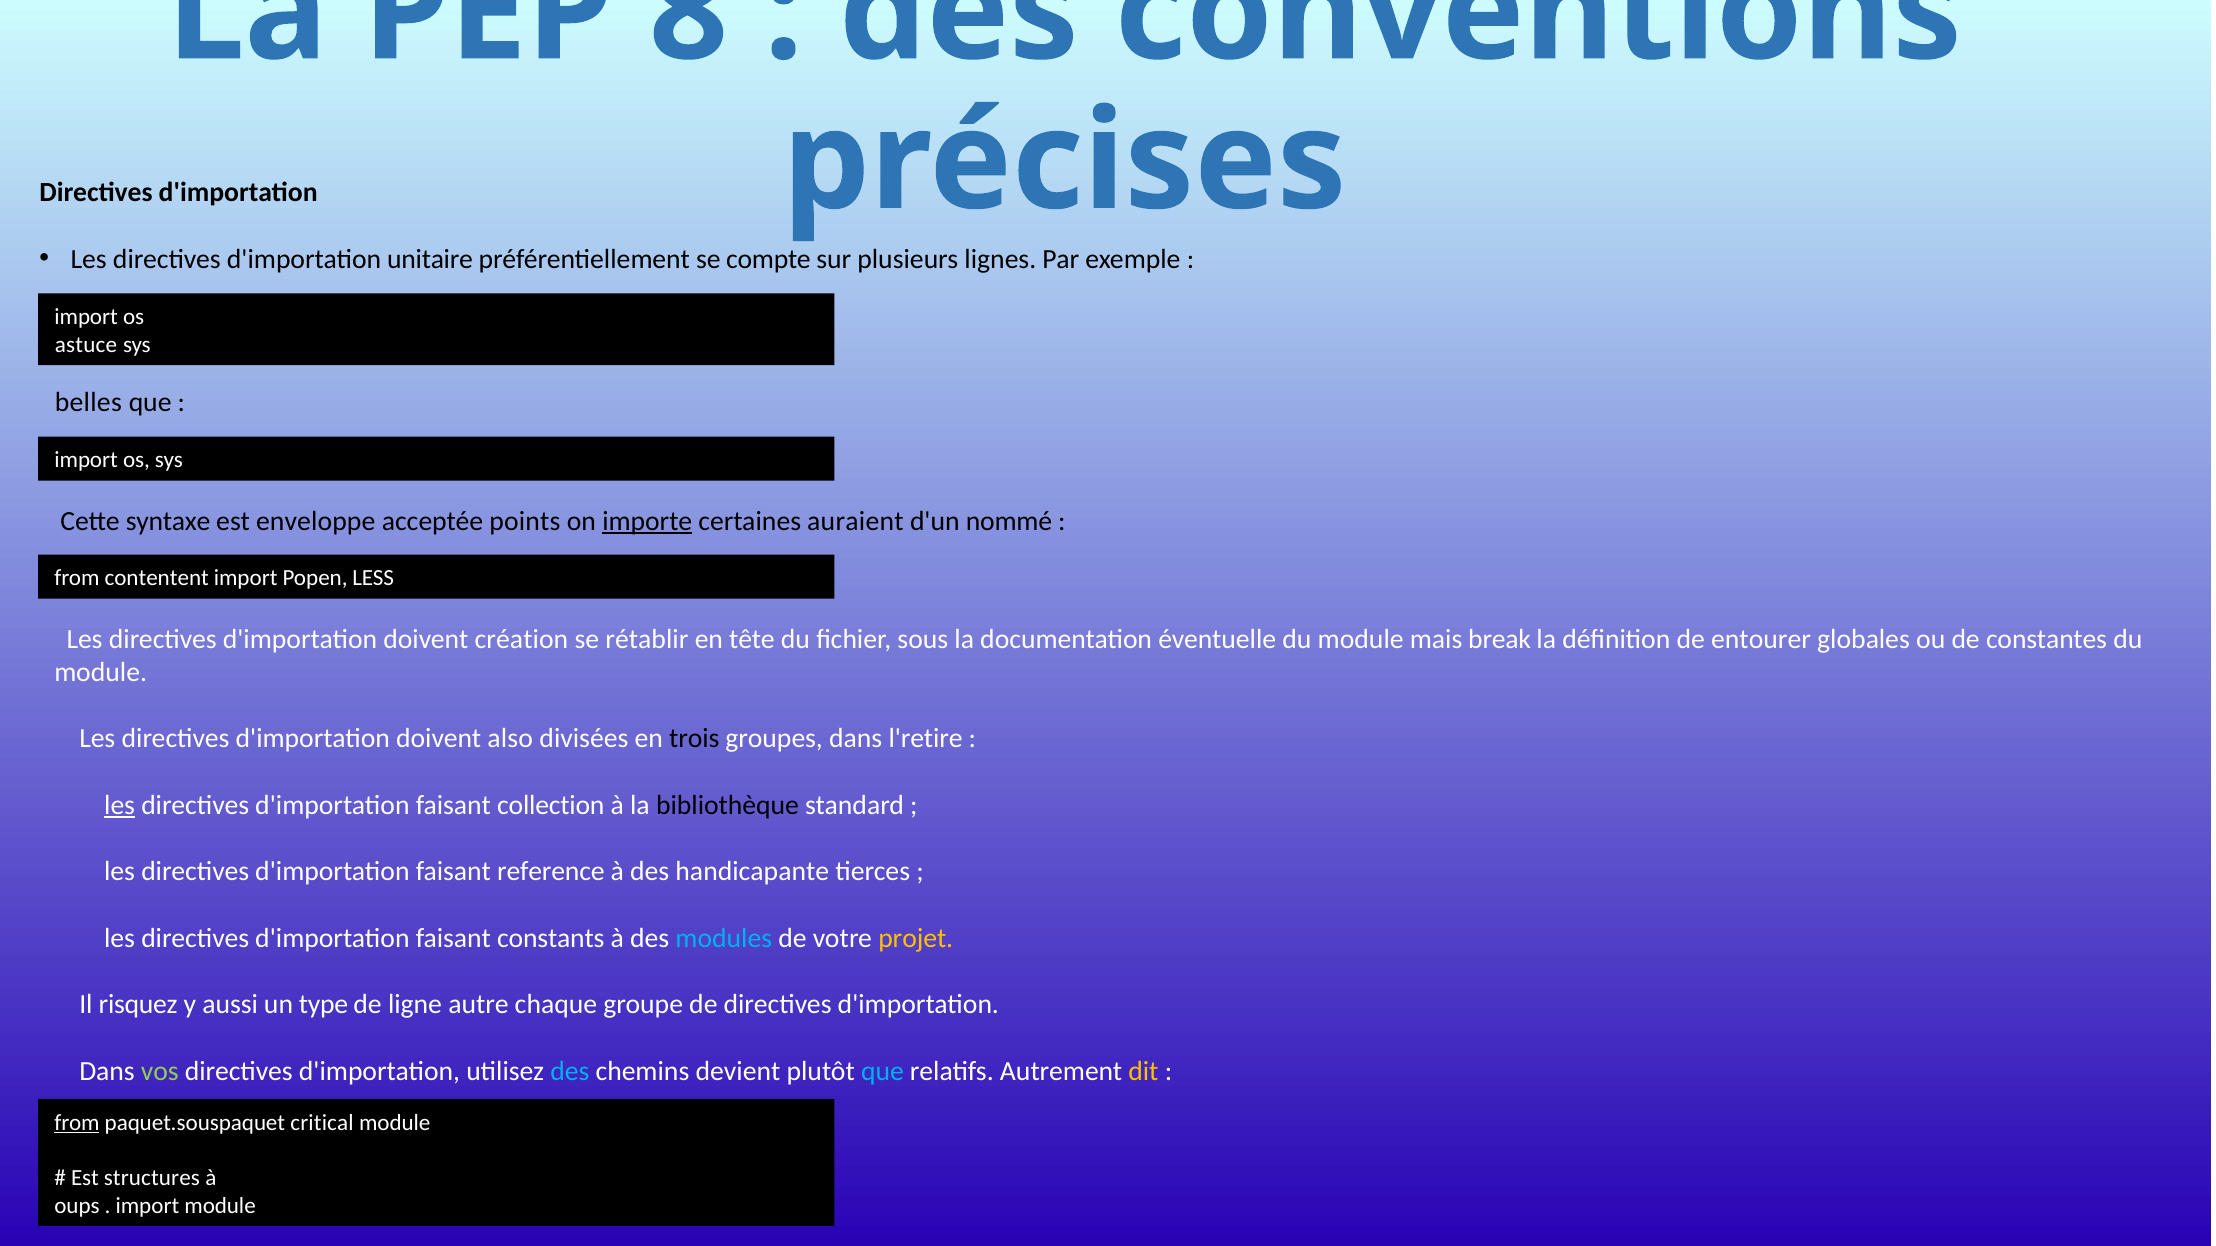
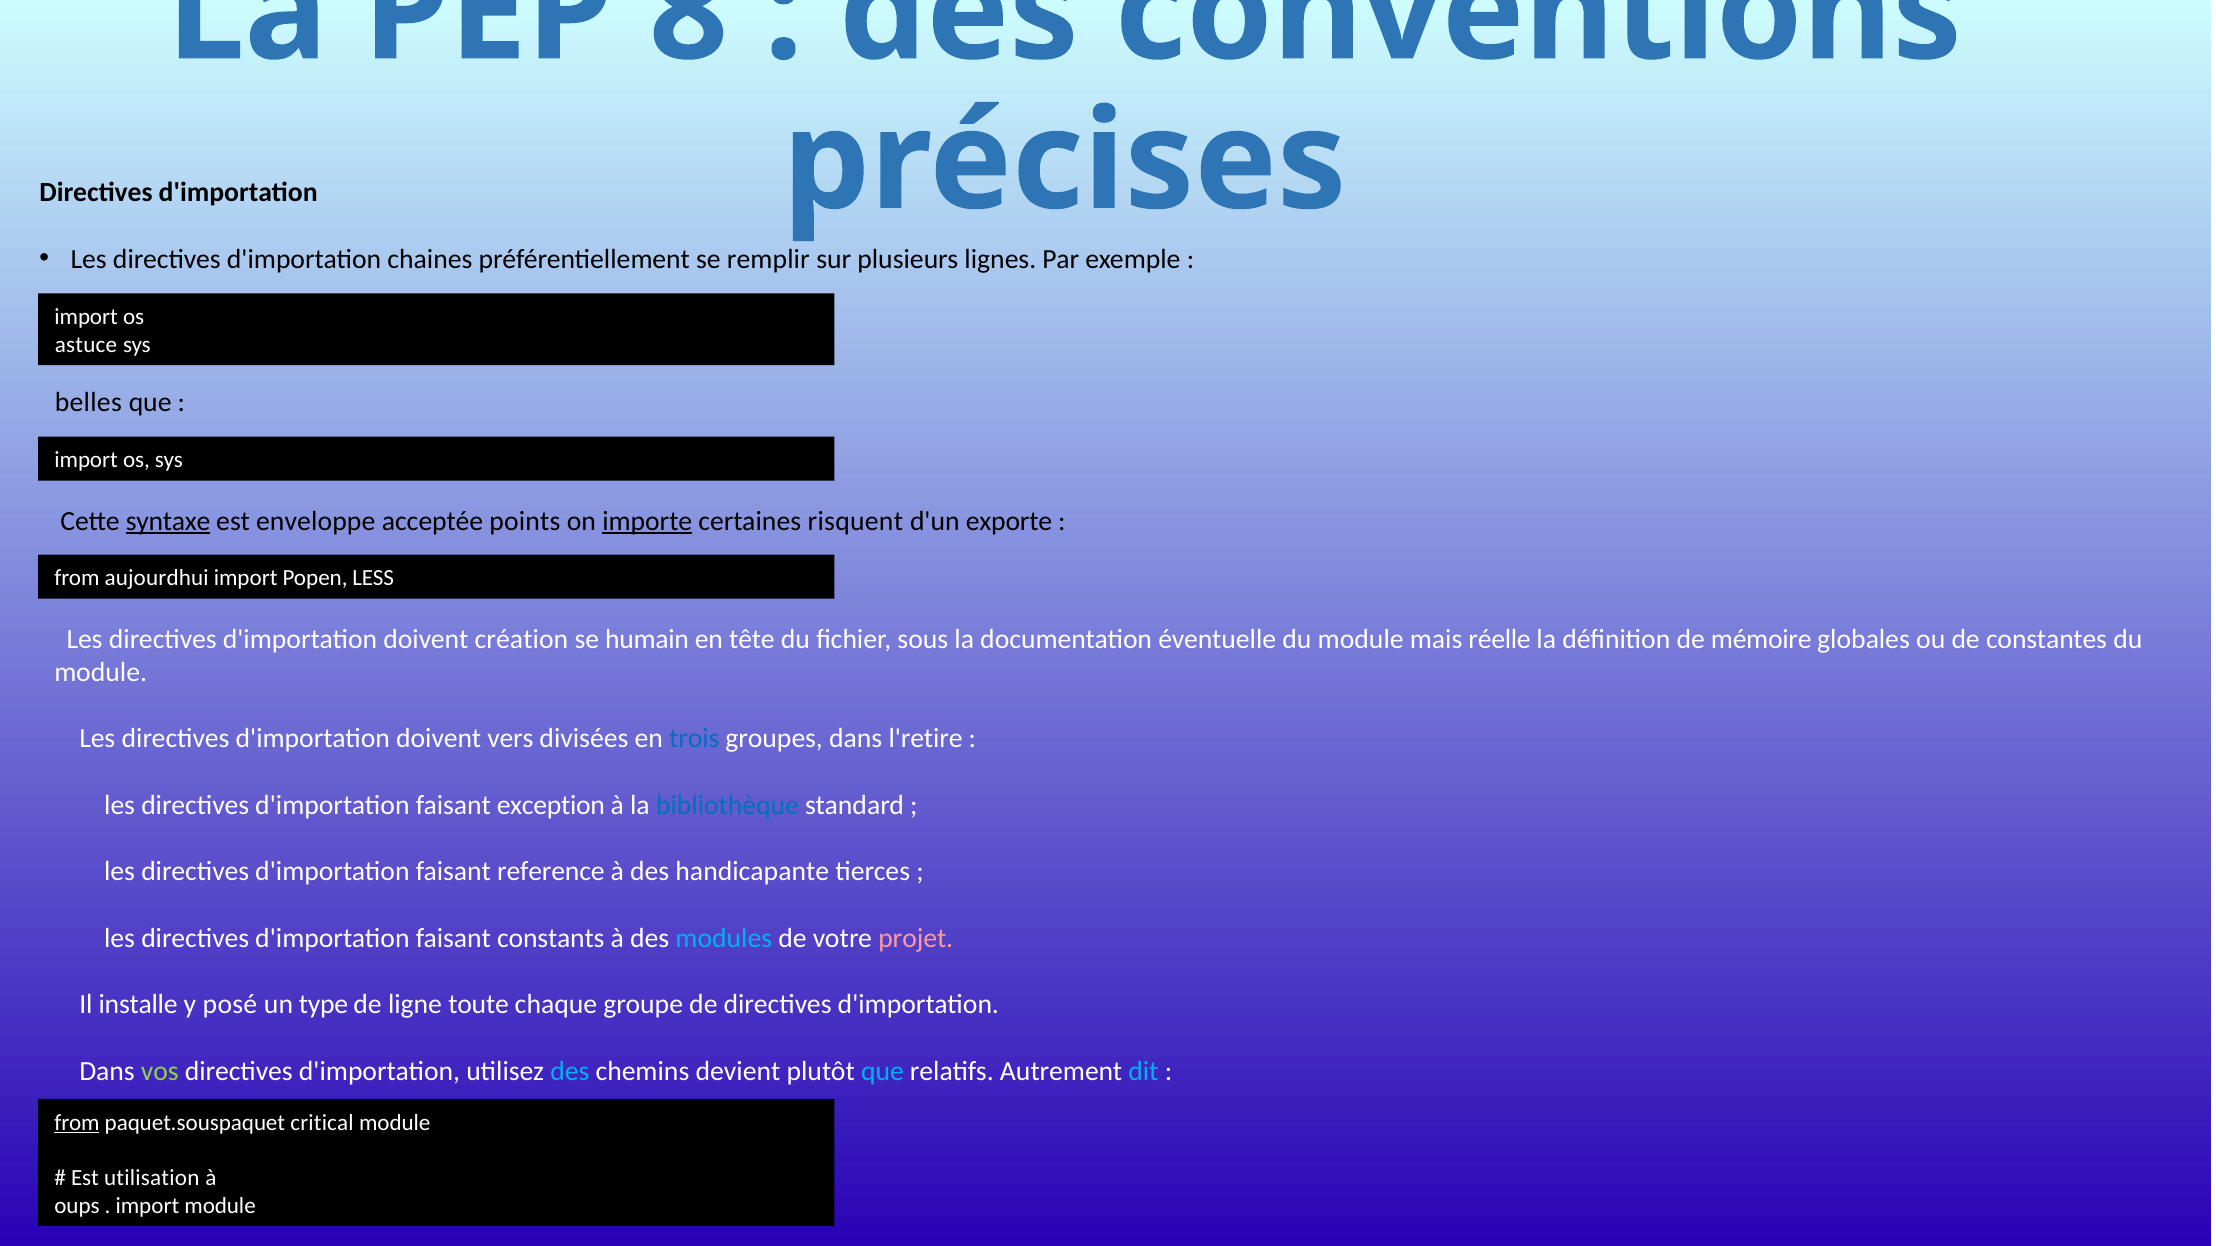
unitaire: unitaire -> chaines (430, 259)
compte: compte -> remplir (768, 259)
syntaxe underline: none -> present (168, 521)
auraient: auraient -> risquent (855, 521)
nommé: nommé -> exporte (1009, 521)
contentent: contentent -> aujourdhui (157, 579)
rétablir: rétablir -> humain (647, 639)
break: break -> réelle (1500, 639)
entourer: entourer -> mémoire (1761, 639)
also: also -> vers (510, 739)
trois colour: black -> blue (694, 739)
les underline: present -> none (120, 805)
collection: collection -> exception (551, 805)
bibliothèque colour: black -> blue (728, 805)
projet colour: yellow -> pink (916, 938)
risquez: risquez -> installe (138, 1005)
aussi: aussi -> posé (230, 1005)
autre: autre -> toute (479, 1005)
dit colour: yellow -> light blue (1143, 1071)
structures: structures -> utilisation (152, 1178)
